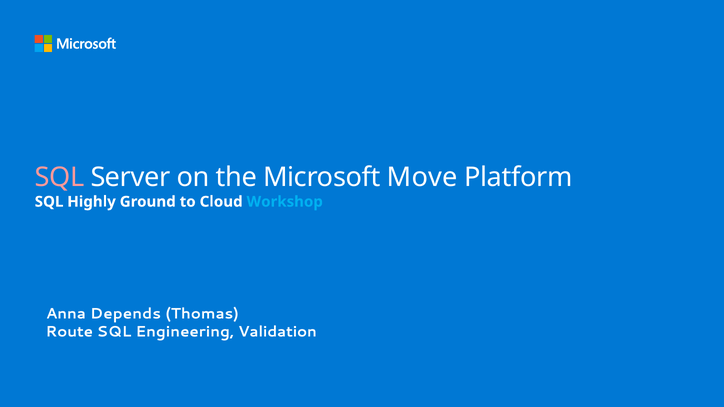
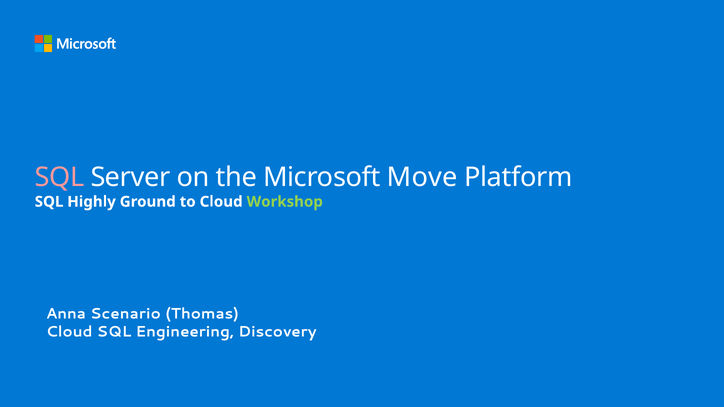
Workshop colour: light blue -> light green (285, 202)
Depends: Depends -> Scenario (126, 314)
Route: Route -> Cloud (69, 332)
Validation: Validation -> Discovery (277, 332)
